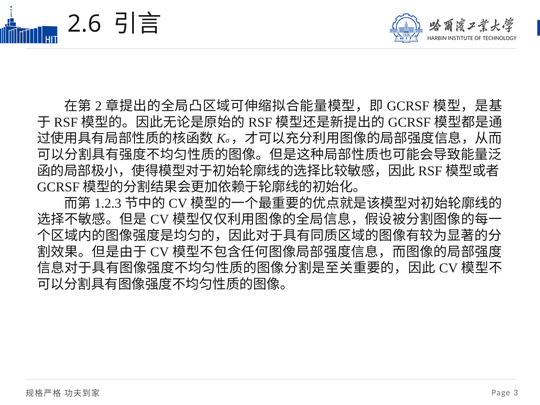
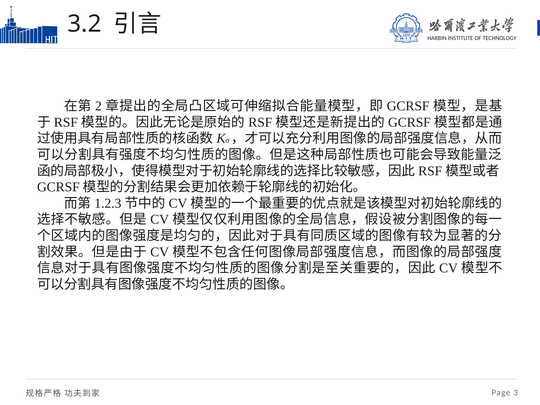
2.6: 2.6 -> 3.2 (84, 24)
